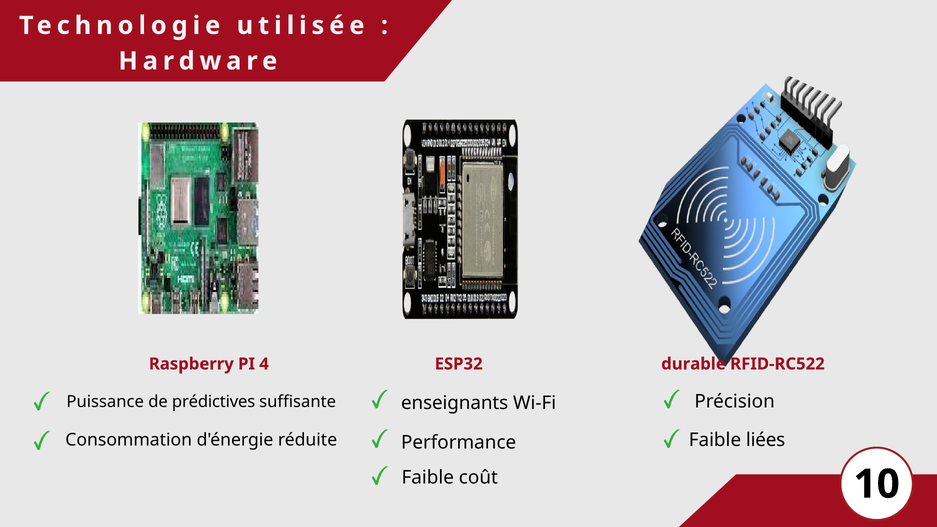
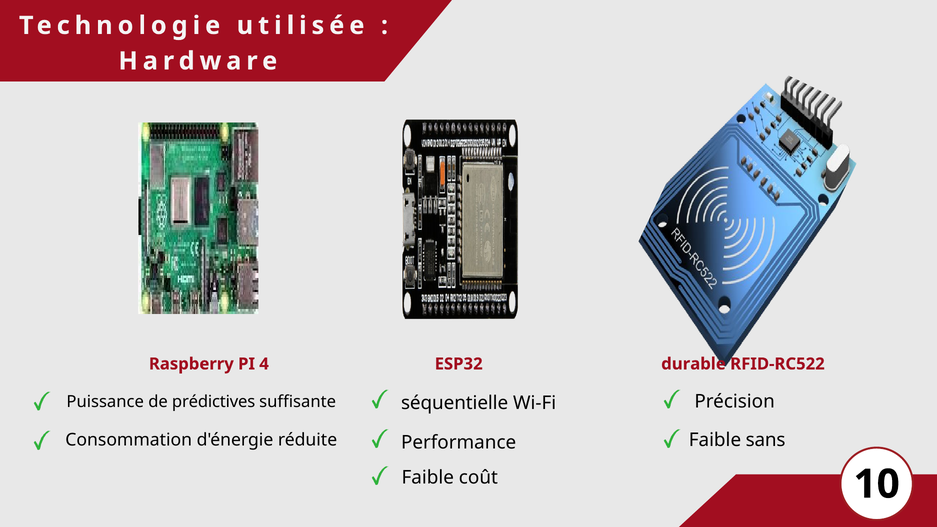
enseignants: enseignants -> séquentielle (455, 403)
liées: liées -> sans (766, 440)
